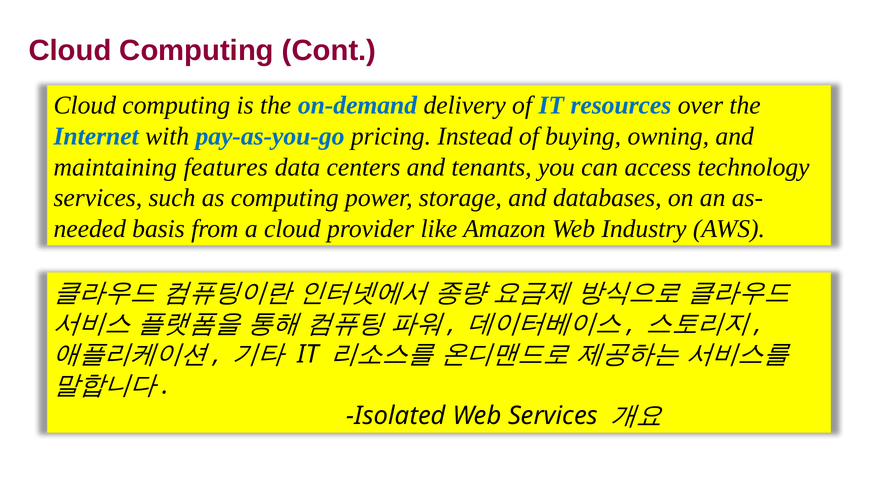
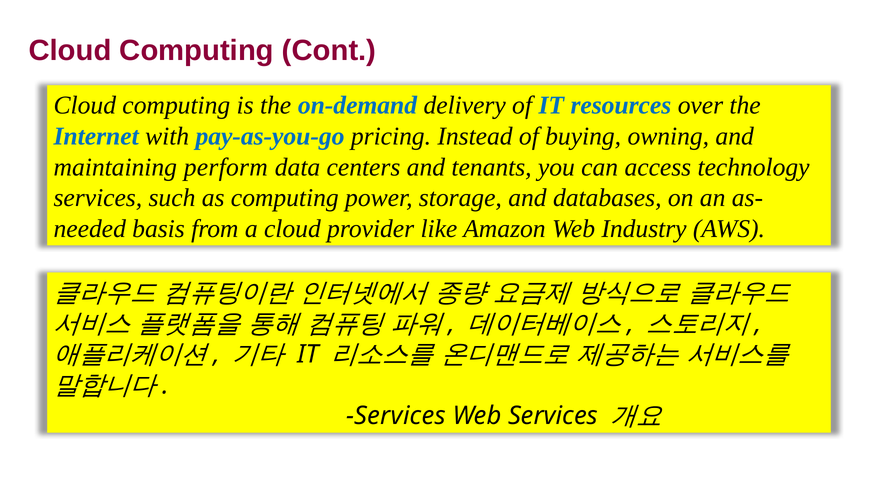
features: features -> perform (226, 167)
Isolated: Isolated -> Services (396, 416)
